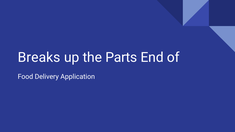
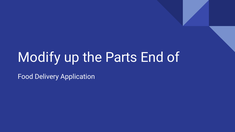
Breaks: Breaks -> Modify (39, 58)
